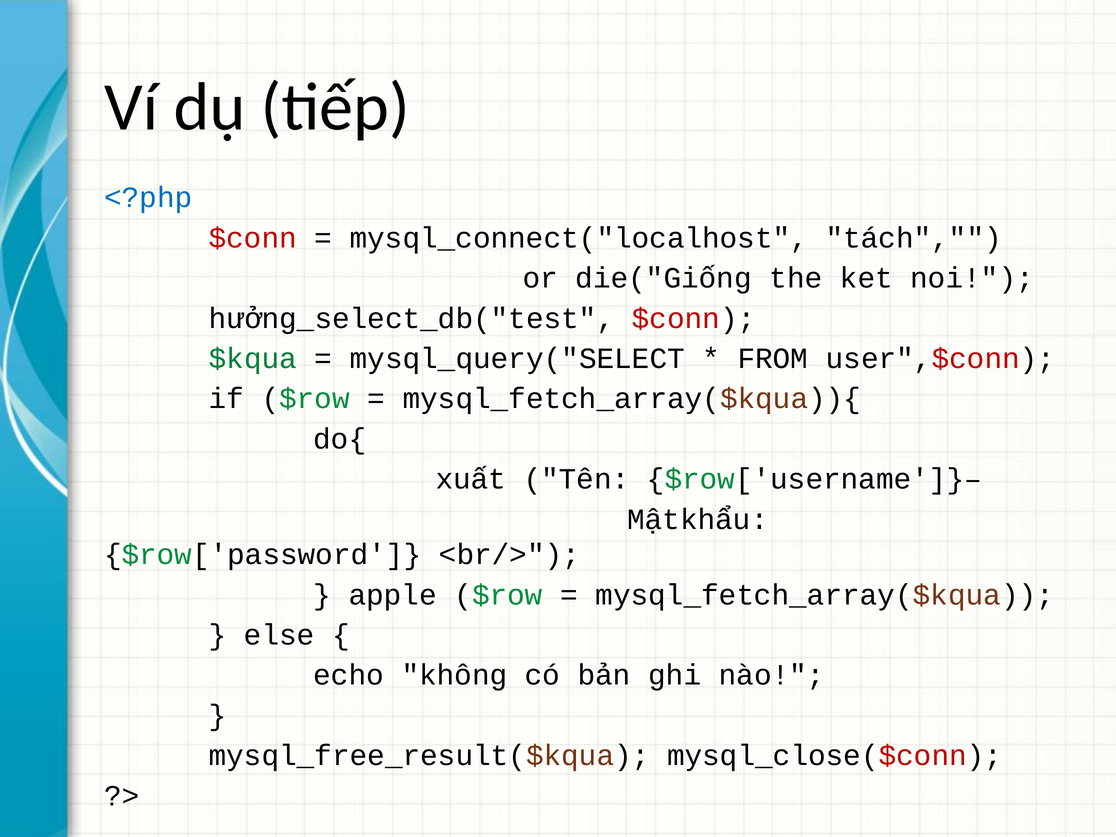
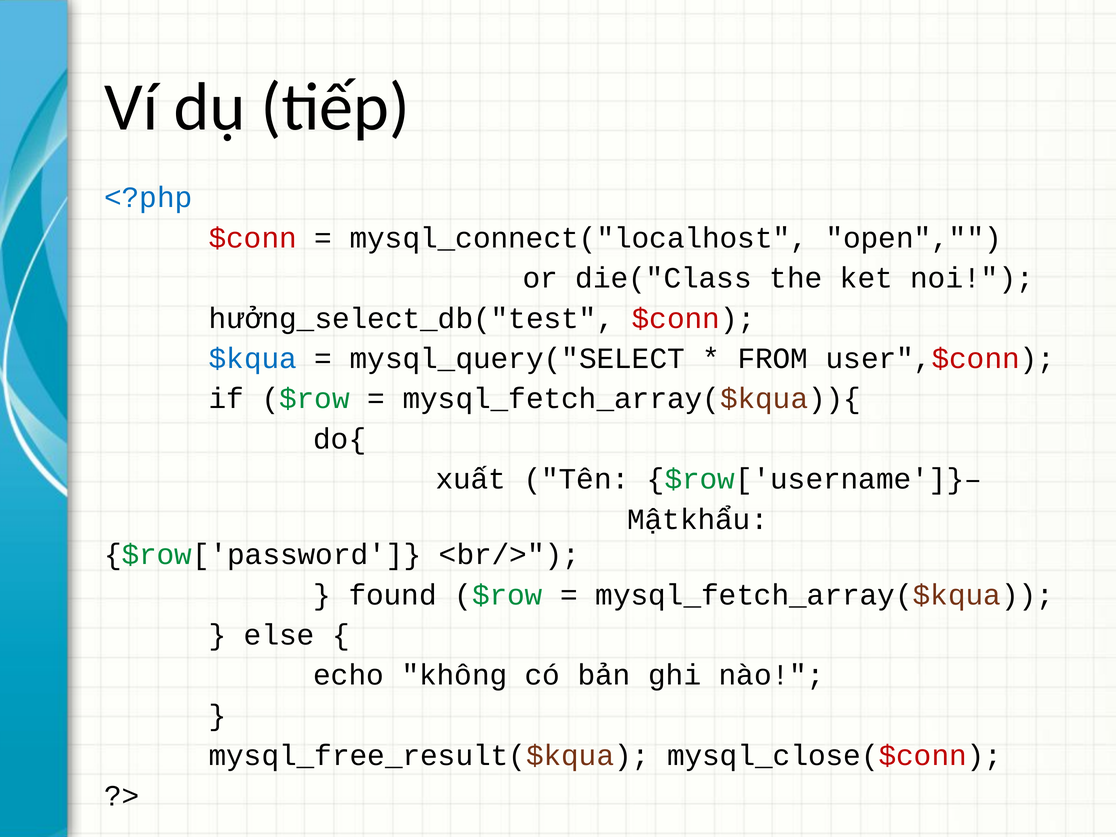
tách: tách -> open (914, 238)
die("Giống: die("Giống -> die("Class (664, 278)
$kqua colour: green -> blue (253, 359)
apple: apple -> found (393, 595)
